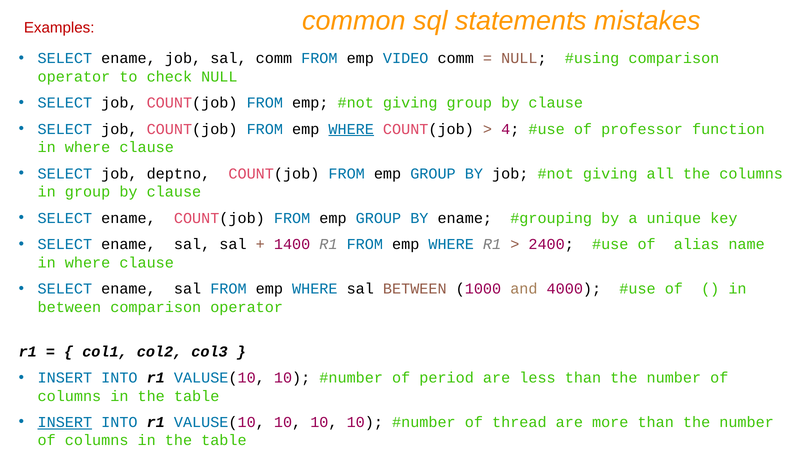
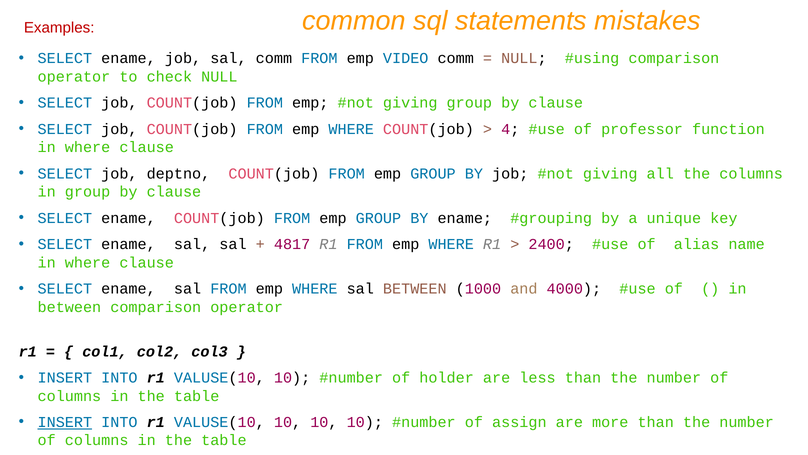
WHERE underline: present -> none (351, 129)
1400: 1400 -> 4817 (292, 244)
period: period -> holder (447, 377)
thread: thread -> assign (519, 422)
